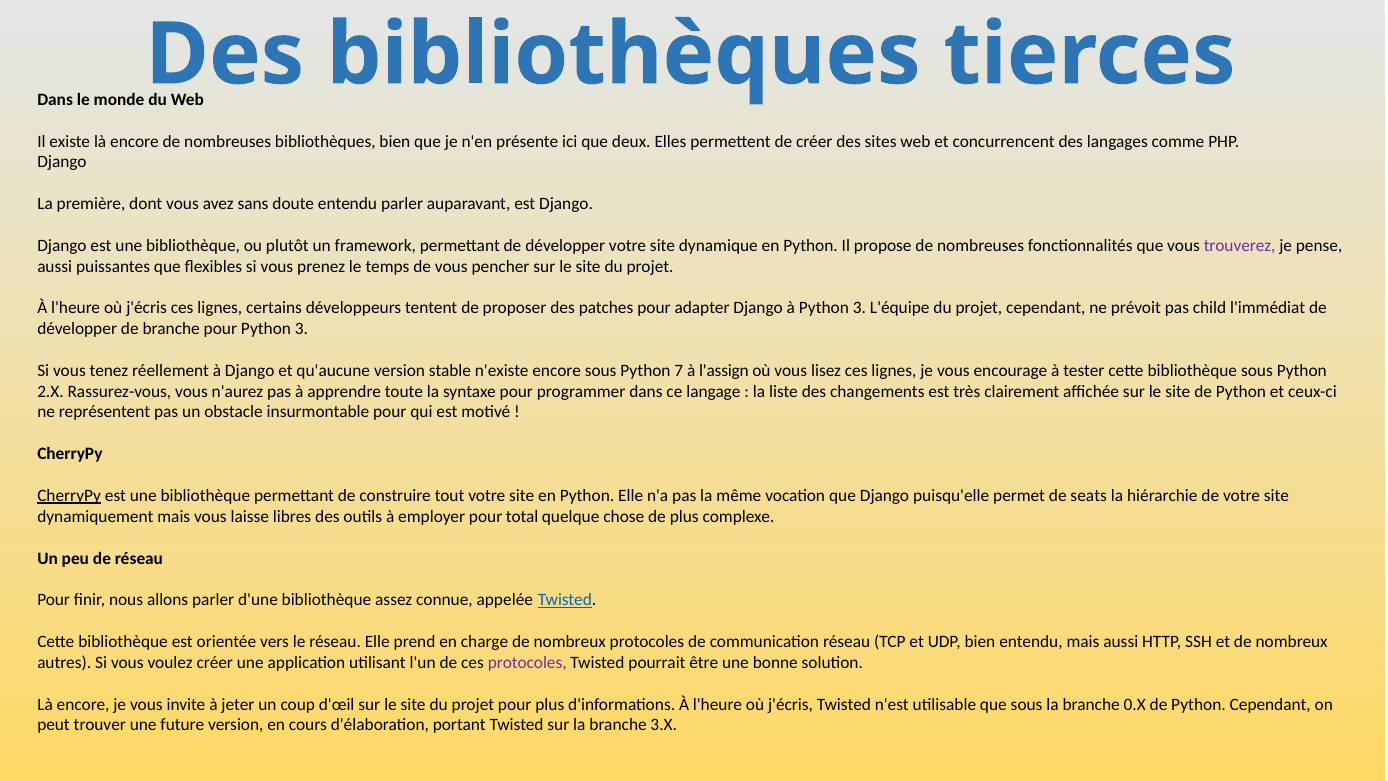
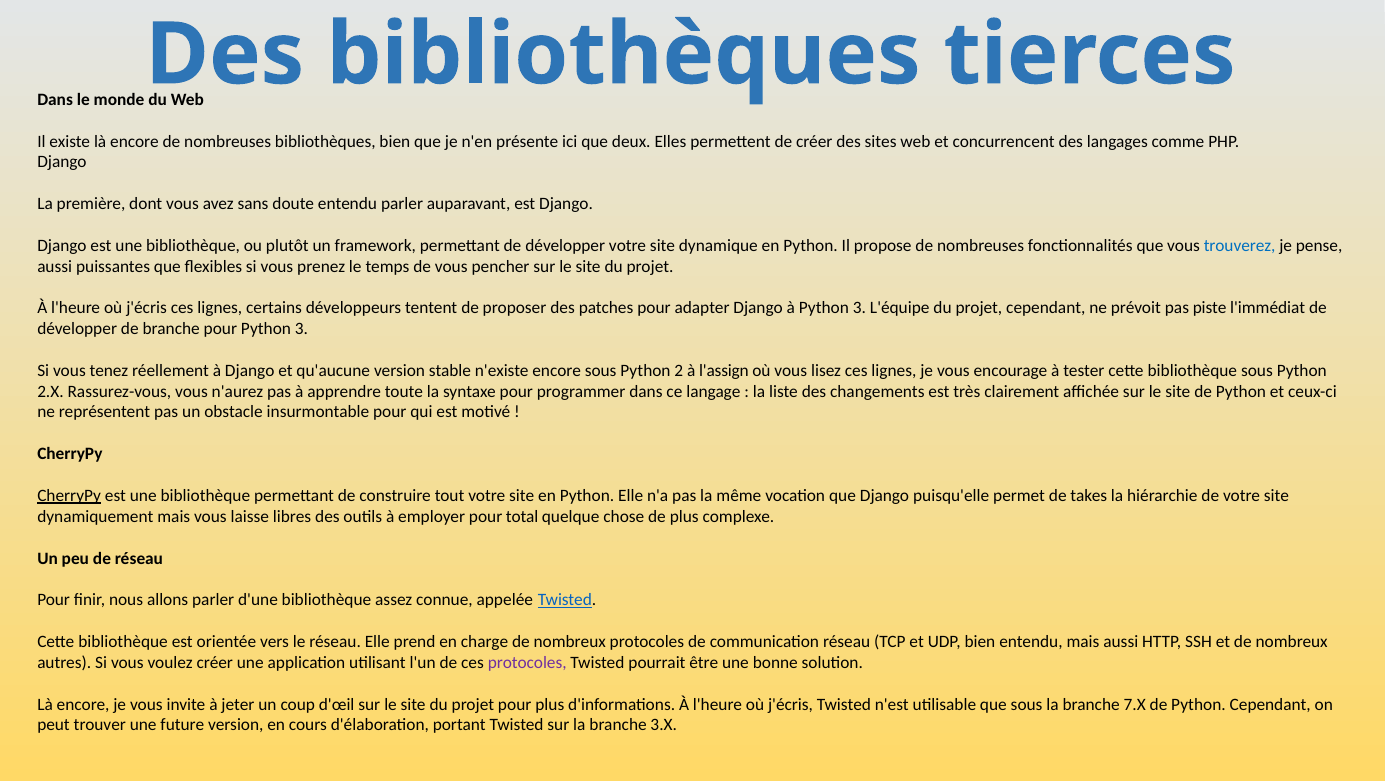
trouverez colour: purple -> blue (1240, 245)
child: child -> piste (1210, 308)
7: 7 -> 2 (679, 370)
seats: seats -> takes (1089, 495)
0.X: 0.X -> 7.X (1135, 704)
